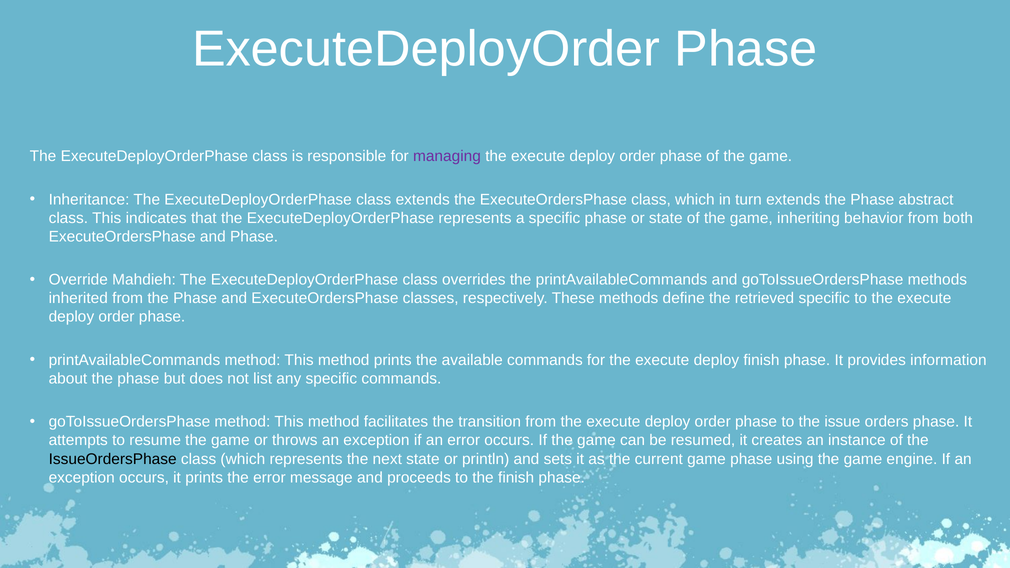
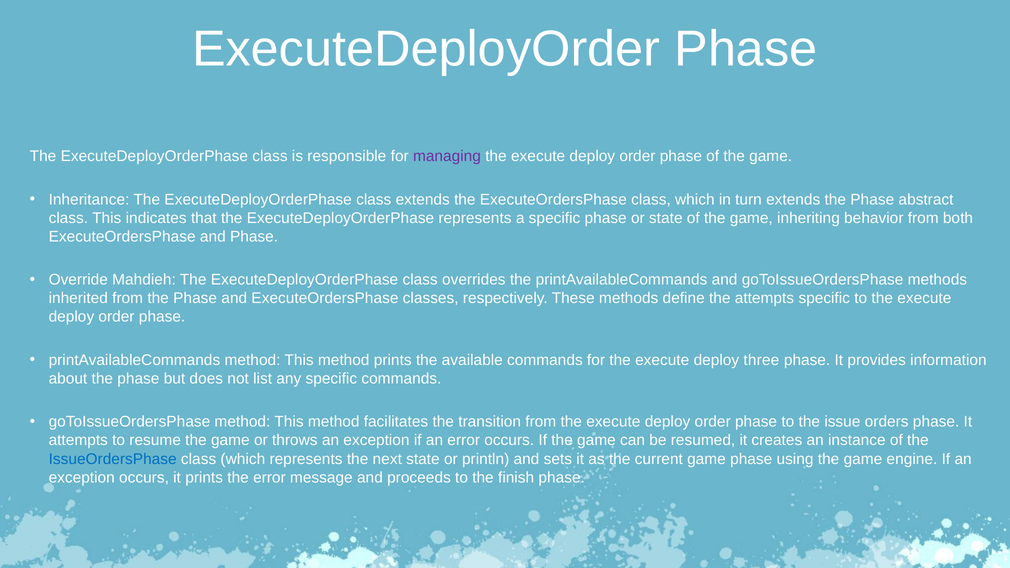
the retrieved: retrieved -> attempts (764, 298)
deploy finish: finish -> three (761, 360)
IssueOrdersPhase colour: black -> blue (113, 459)
